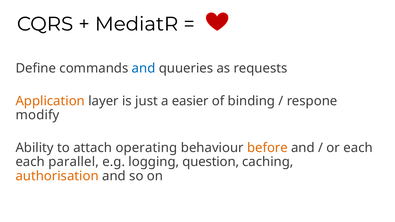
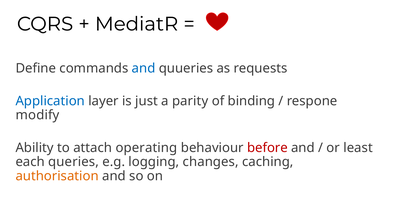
Application colour: orange -> blue (50, 101)
easier: easier -> parity (190, 101)
before colour: orange -> red (267, 148)
or each: each -> least (358, 148)
parallel: parallel -> queries (74, 162)
question: question -> changes (211, 162)
